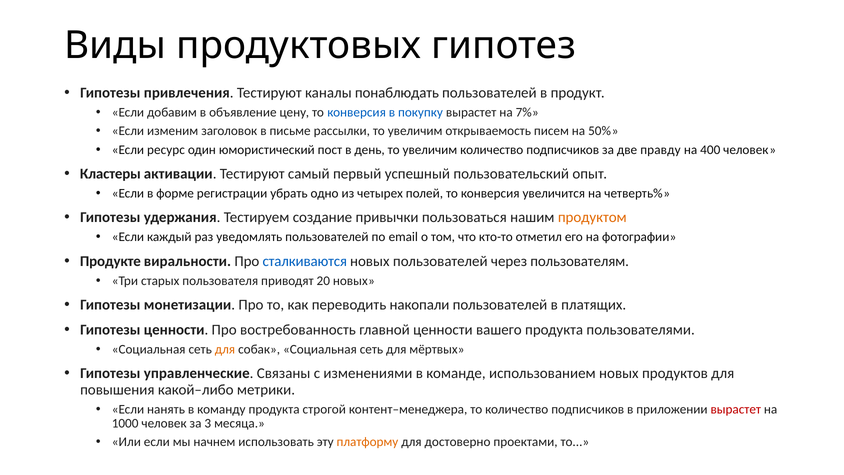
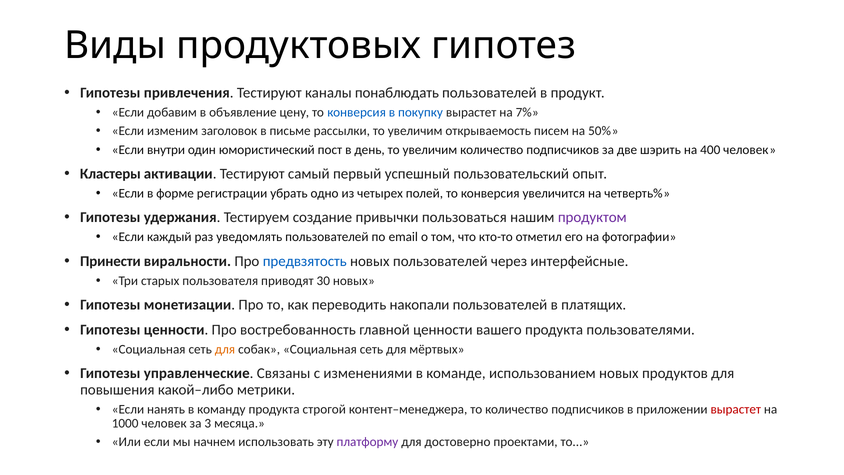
ресурс: ресурс -> внутри (166, 150)
правду: правду -> шэрить (660, 150)
продуктом colour: orange -> purple (592, 217)
Продукте: Продукте -> Принести (110, 261)
сталкиваются: сталкиваются -> предвзятость (305, 261)
пользователям: пользователям -> интерфейсные (579, 261)
20: 20 -> 30 (323, 281)
платформу colour: orange -> purple (367, 442)
